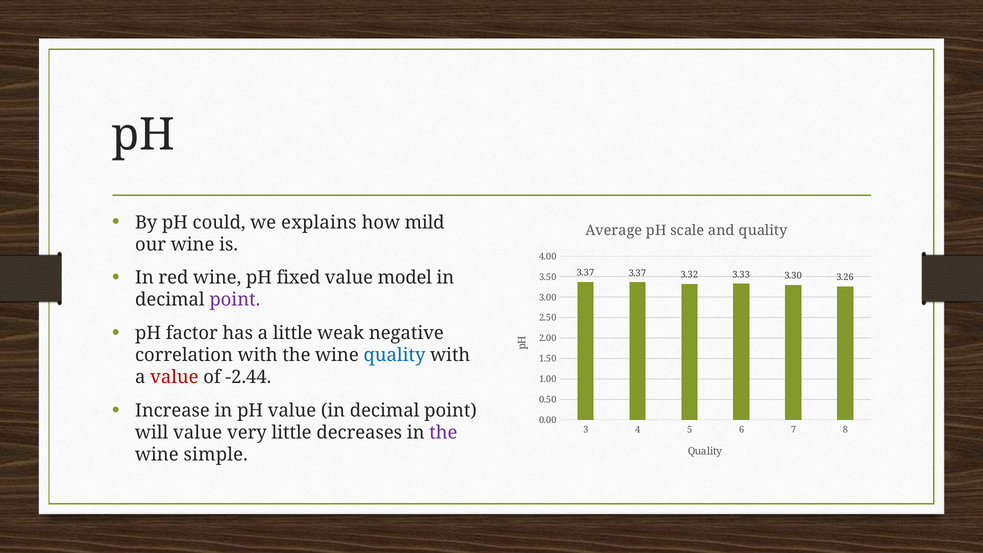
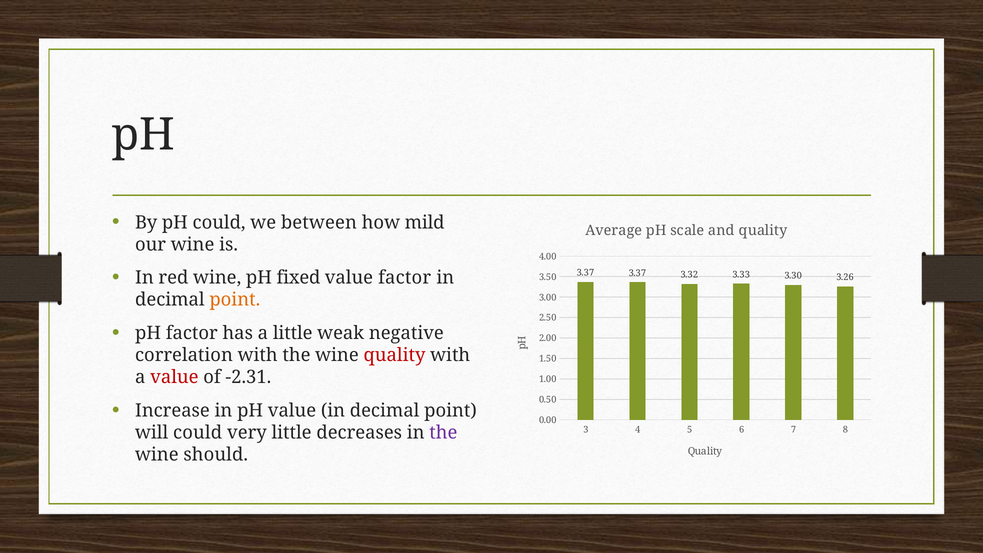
explains: explains -> between (319, 222)
value model: model -> factor (405, 278)
point colour: purple -> orange (235, 300)
quality colour: blue -> red (394, 355)
-2.44: -2.44 -> -2.31 (248, 377)
will value: value -> could (198, 433)
simple: simple -> should (216, 455)
